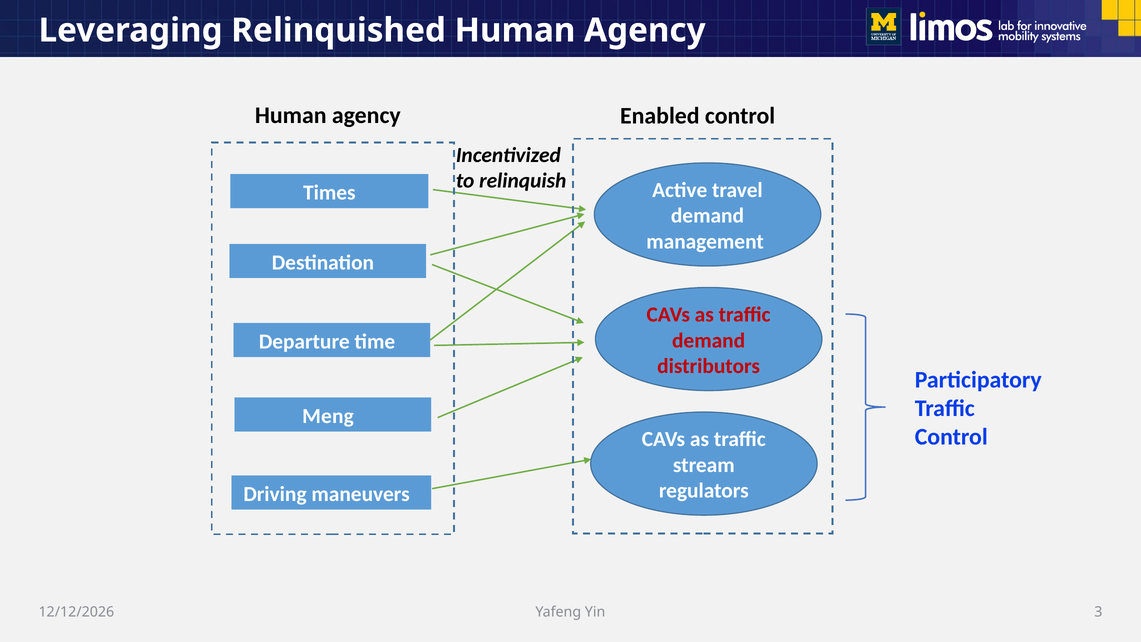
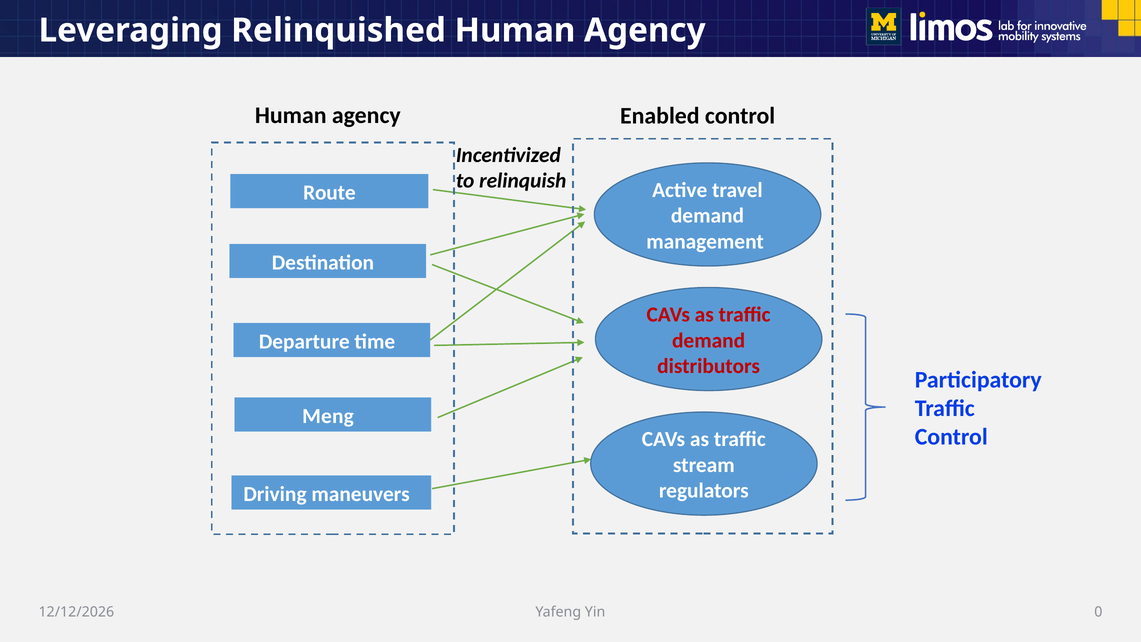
Times: Times -> Route (329, 193)
3: 3 -> 0 (1098, 612)
